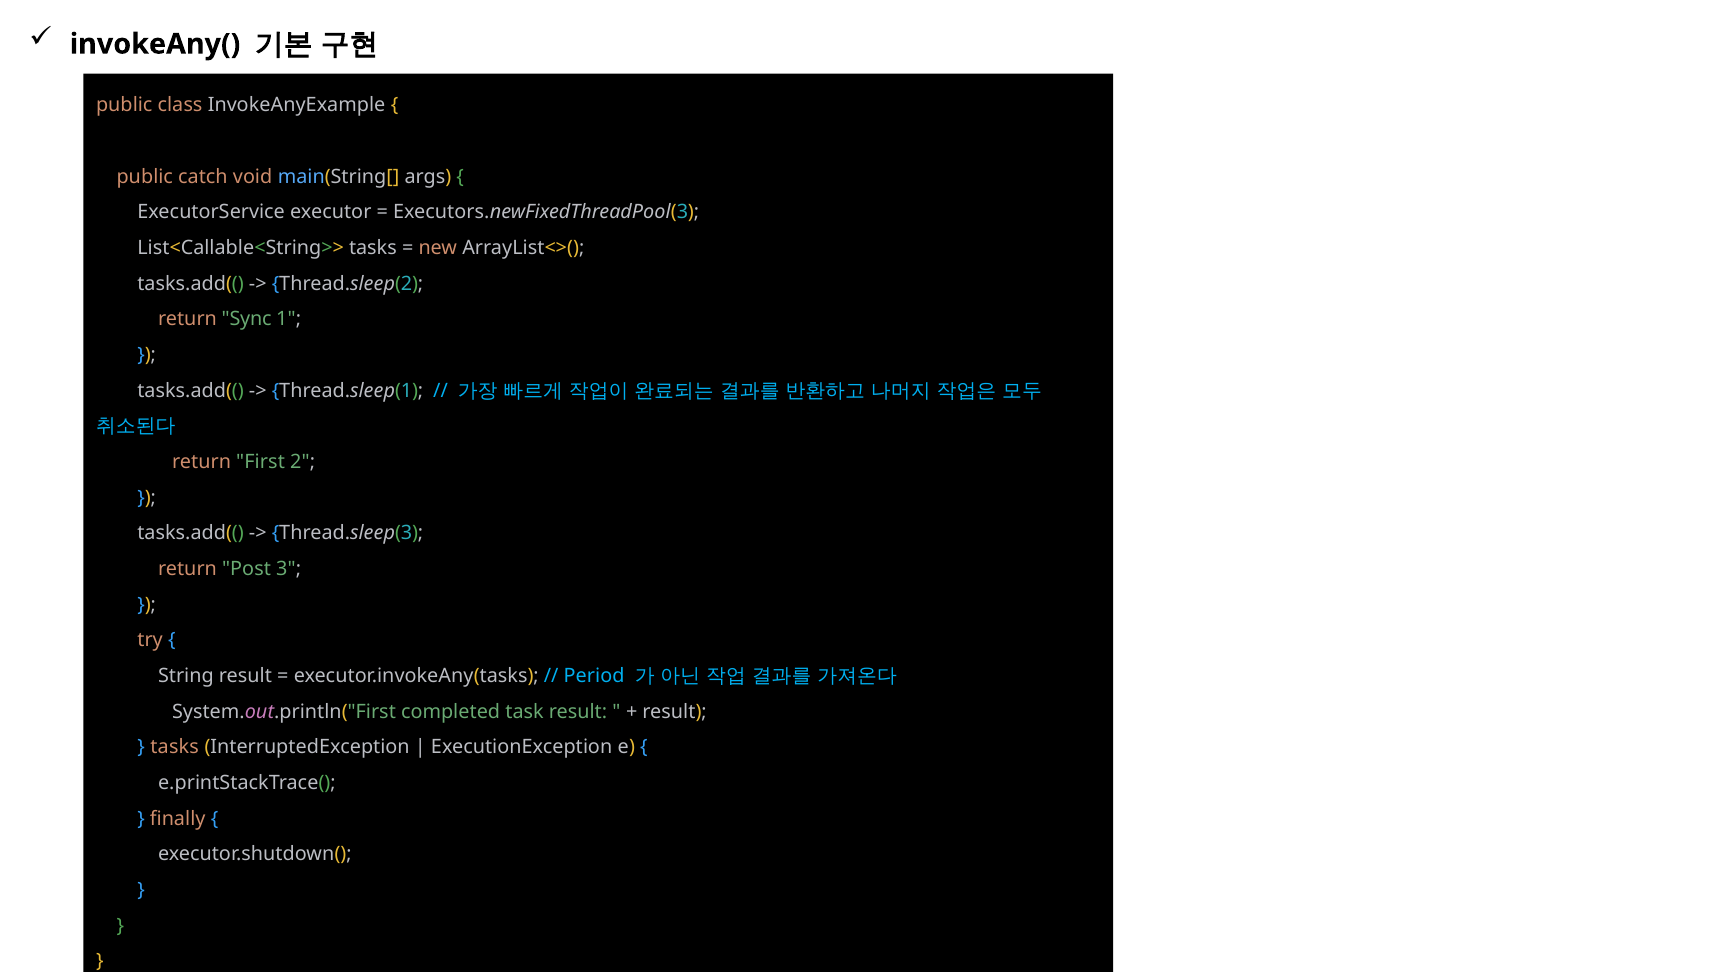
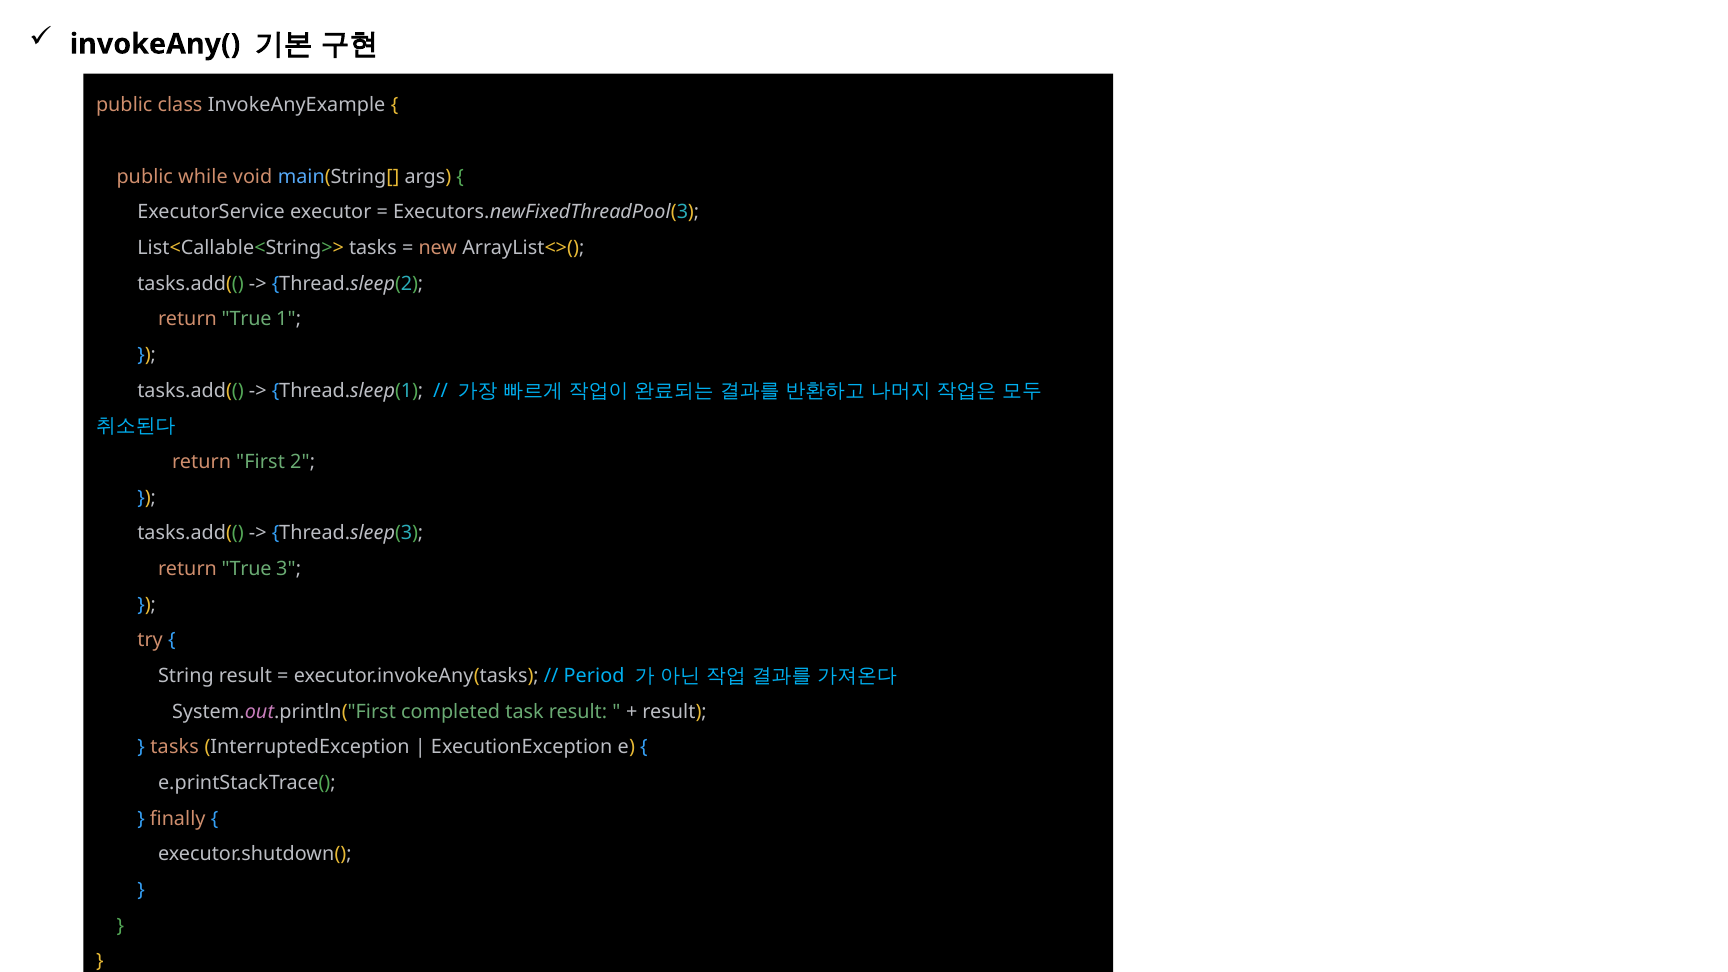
catch: catch -> while (203, 177)
Sync: Sync -> True (247, 319)
Post: Post -> True (247, 569)
